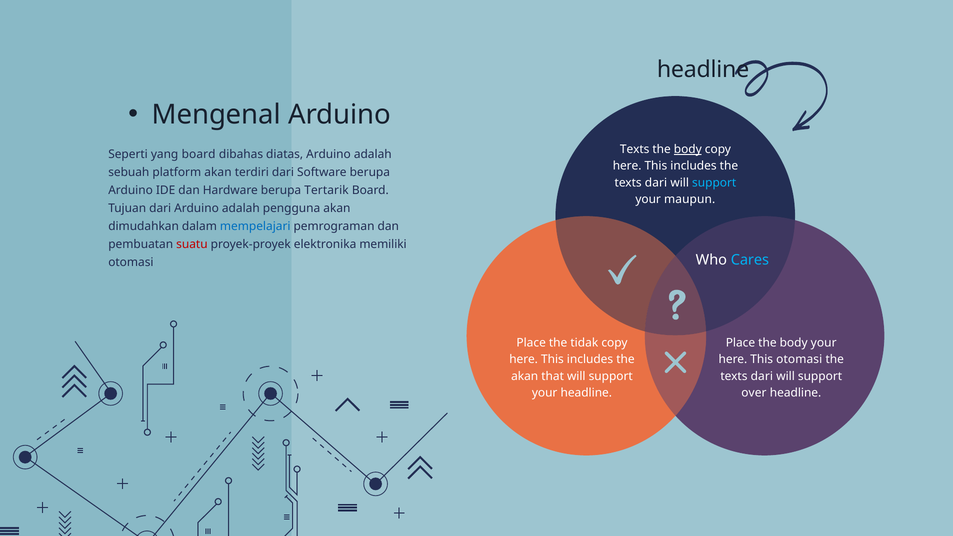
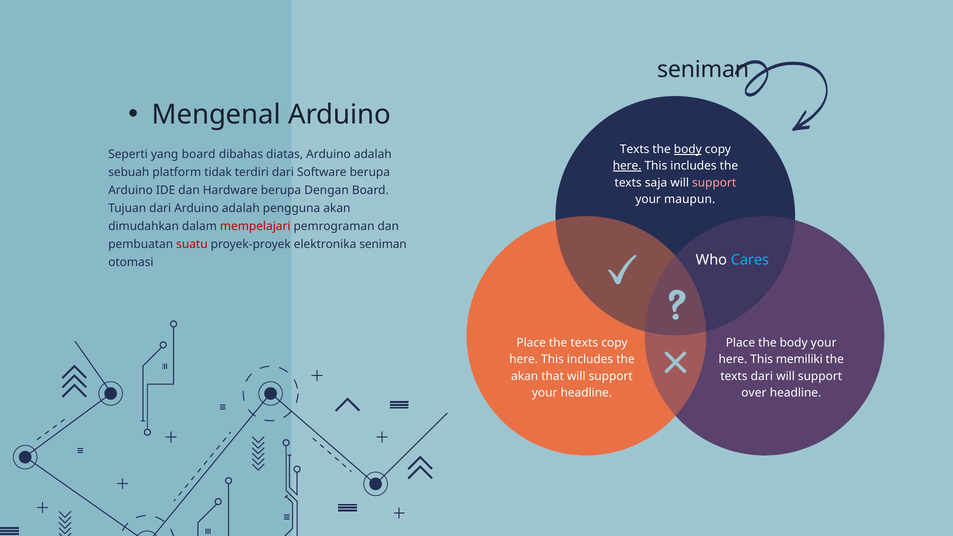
headline: headline -> seniman (703, 70)
here underline: none -> present (627, 166)
platform akan: akan -> tidak (218, 172)
dari: dari -> saja (656, 183)
support colour: light blue -> pink (714, 183)
Tertarik: Tertarik -> Dengan (327, 190)
mempelajari colour: blue -> red (255, 226)
elektronika memiliki: memiliki -> seniman (383, 244)
Place the tidak: tidak -> texts (584, 343)
This otomasi: otomasi -> memiliki (799, 360)
